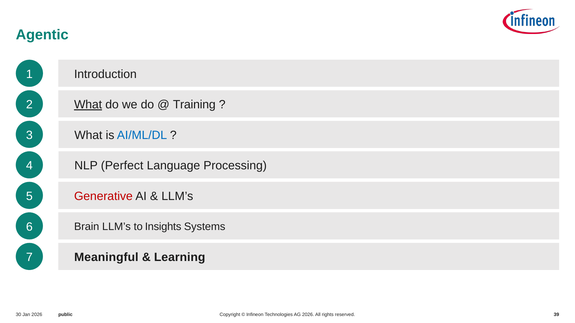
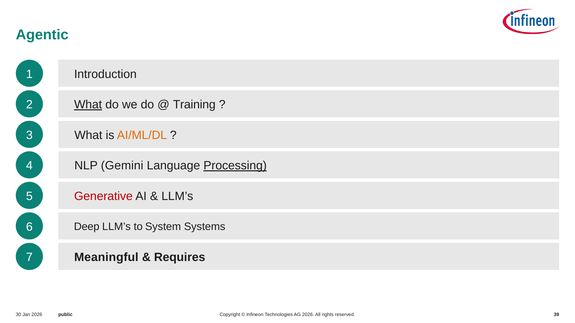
AI/ML/DL colour: blue -> orange (142, 135)
Perfect: Perfect -> Gemini (122, 166)
Processing underline: none -> present (235, 166)
Brain: Brain -> Deep (87, 227)
Insights: Insights -> System (163, 227)
Learning: Learning -> Requires (180, 258)
